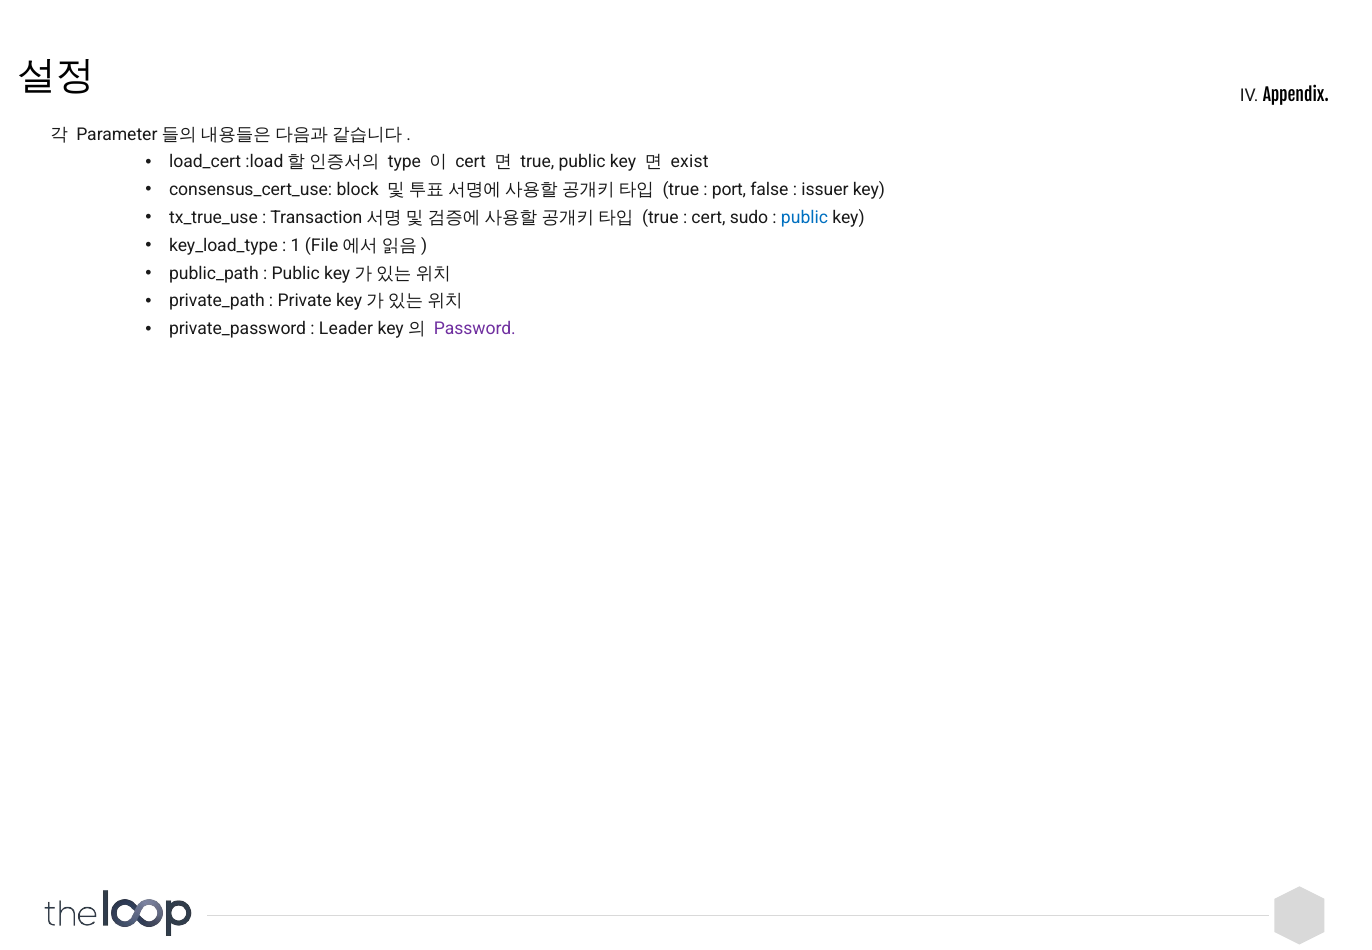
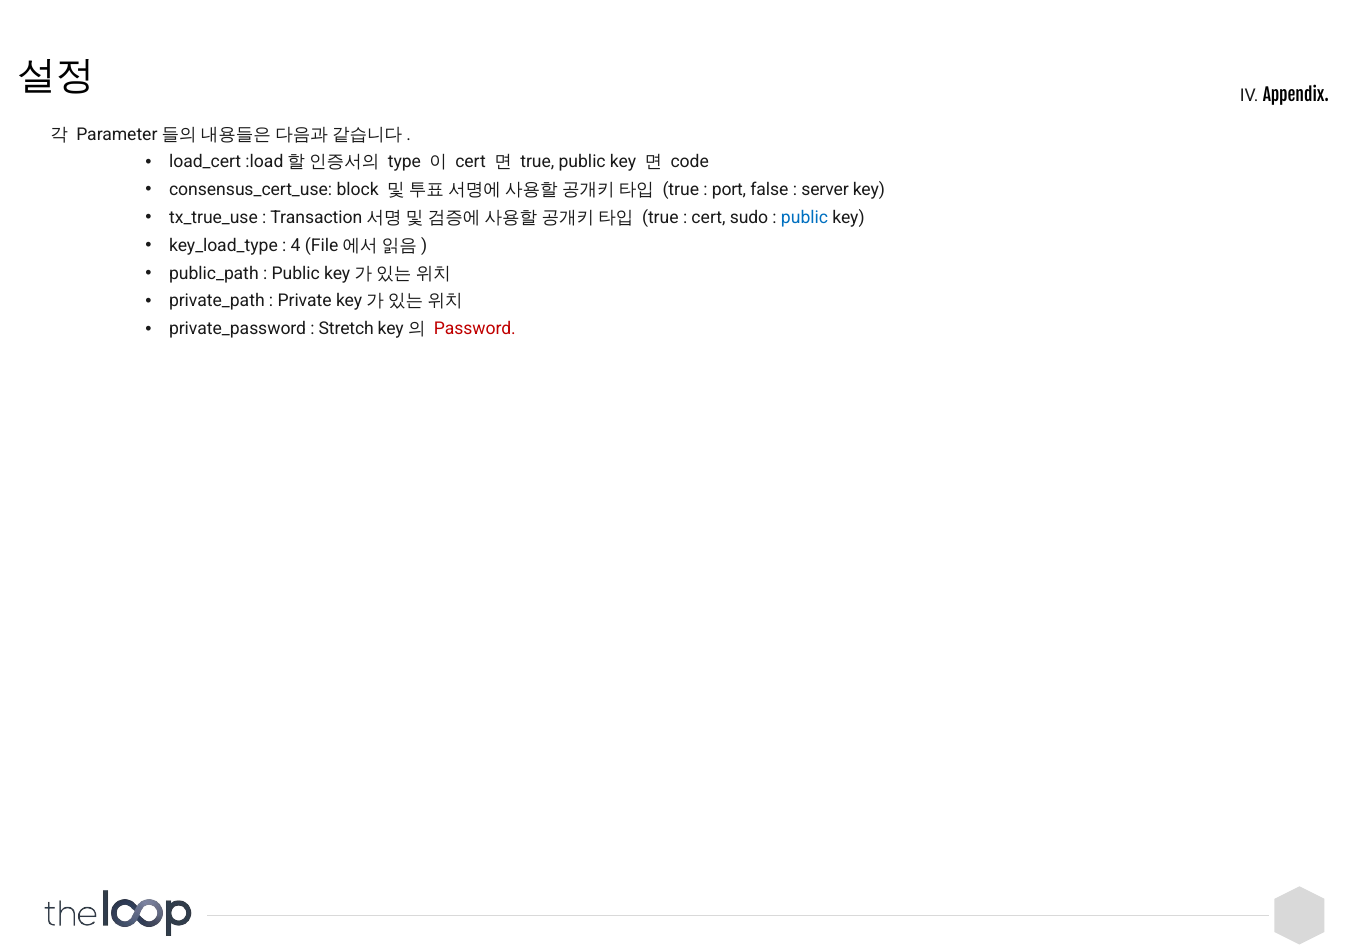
exist: exist -> code (690, 162)
issuer: issuer -> server (825, 190)
1: 1 -> 4 (296, 245)
Leader: Leader -> Stretch (346, 329)
Password colour: purple -> red (475, 329)
